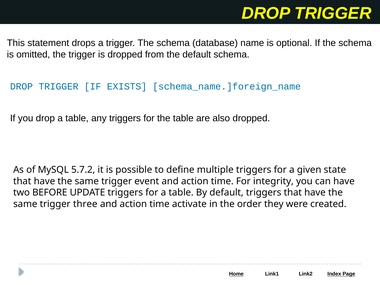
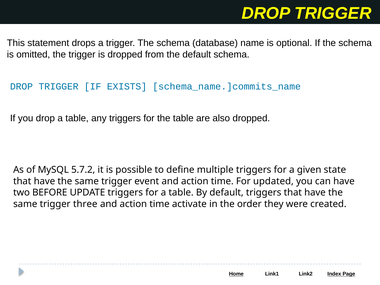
schema_name.]foreign_name: schema_name.]foreign_name -> schema_name.]commits_name (227, 86)
integrity: integrity -> updated (273, 181)
